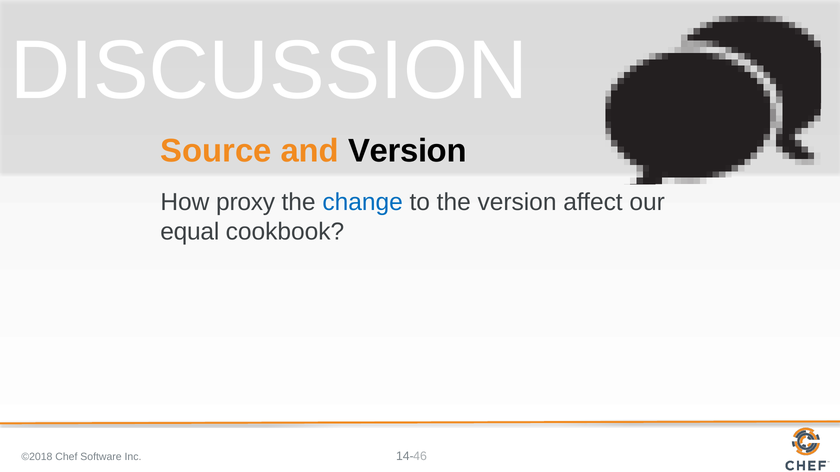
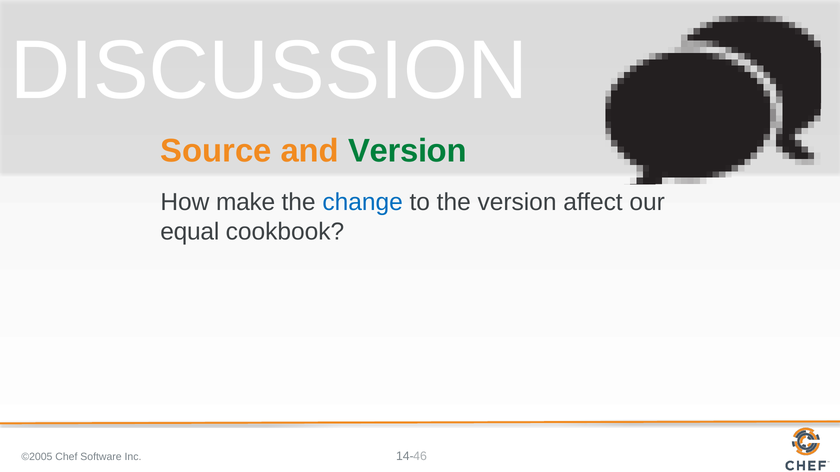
Version colour: black -> green (407, 151)
proxy: proxy -> make (246, 202)
©2018: ©2018 -> ©2005 (37, 457)
